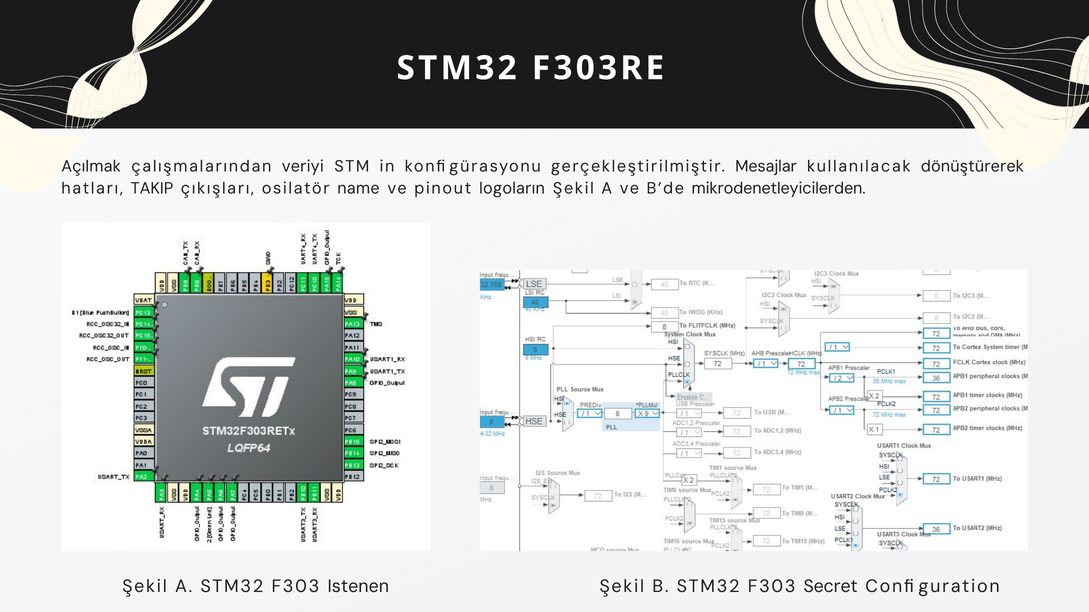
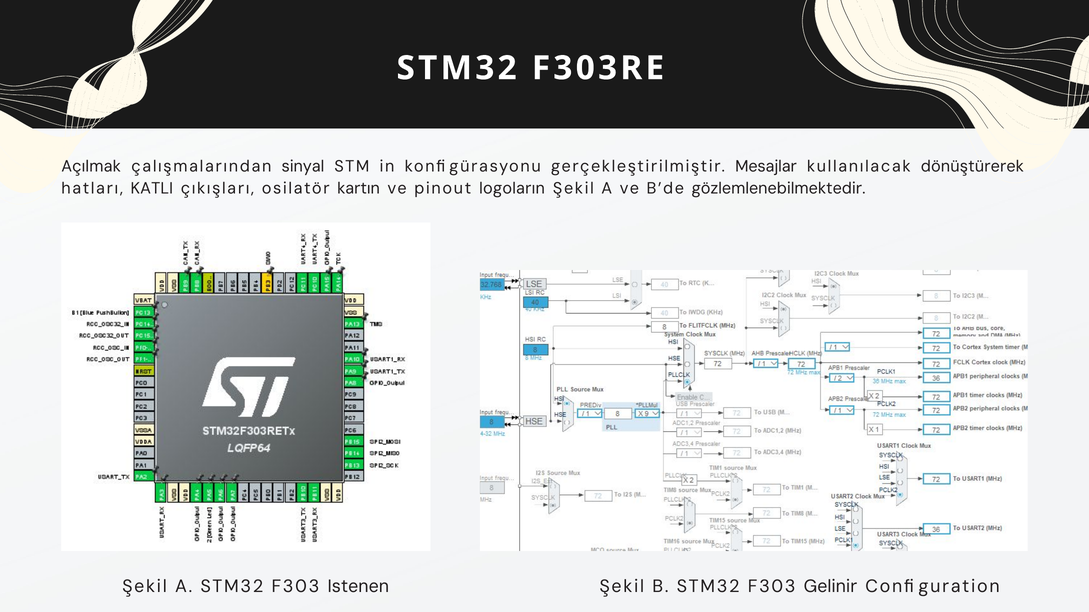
veriyi: veriyi -> sinyal (303, 166)
TAKIP: TAKIP -> KATLI (152, 189)
name: name -> kartın (359, 189)
mikrodenetleyicilerden: mikrodenetleyicilerden -> gözlemlenebilmektedir (779, 189)
Secret: Secret -> Gelinir (830, 587)
